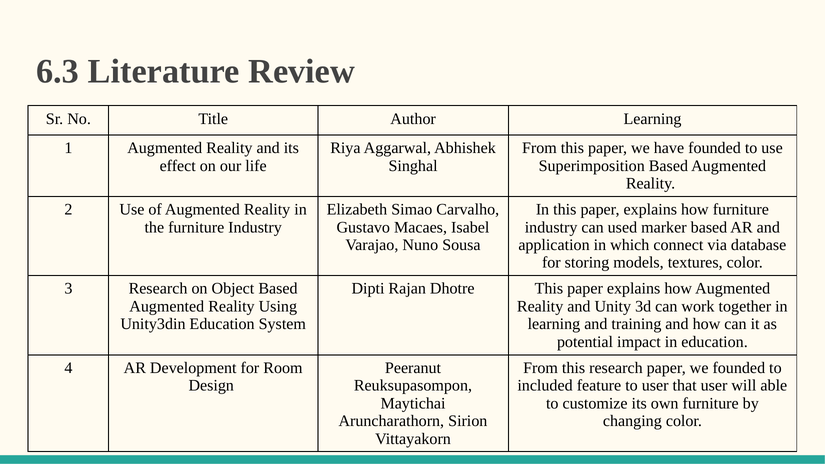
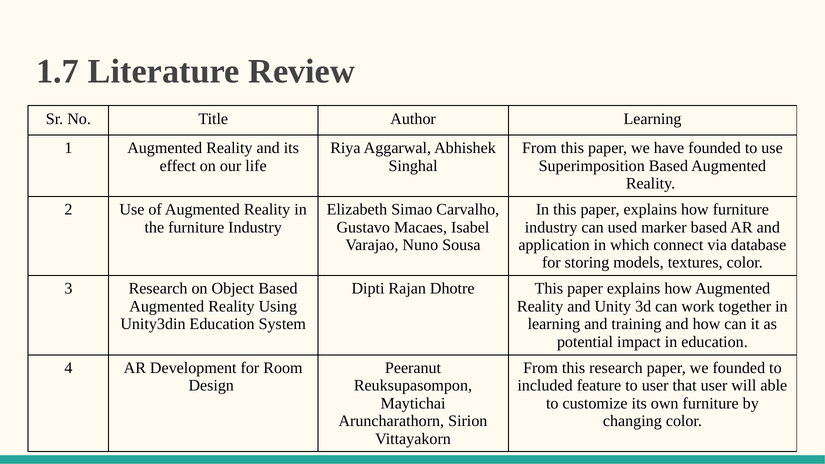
6.3: 6.3 -> 1.7 (58, 71)
